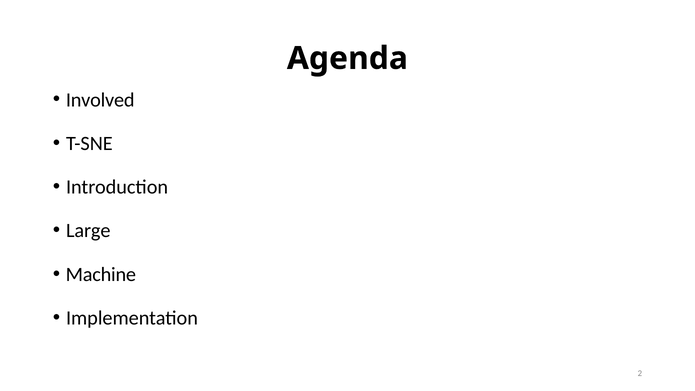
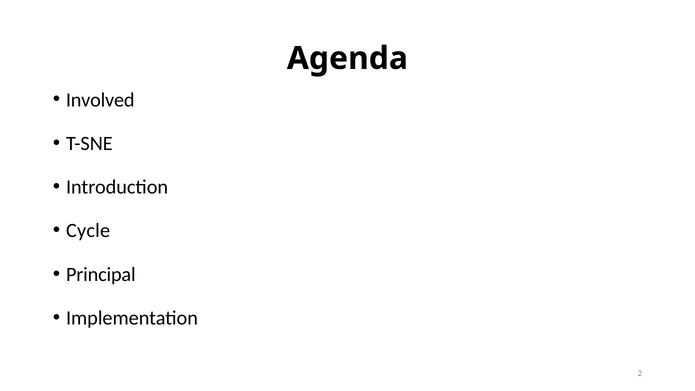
Large: Large -> Cycle (88, 231)
Machine: Machine -> Principal (101, 274)
